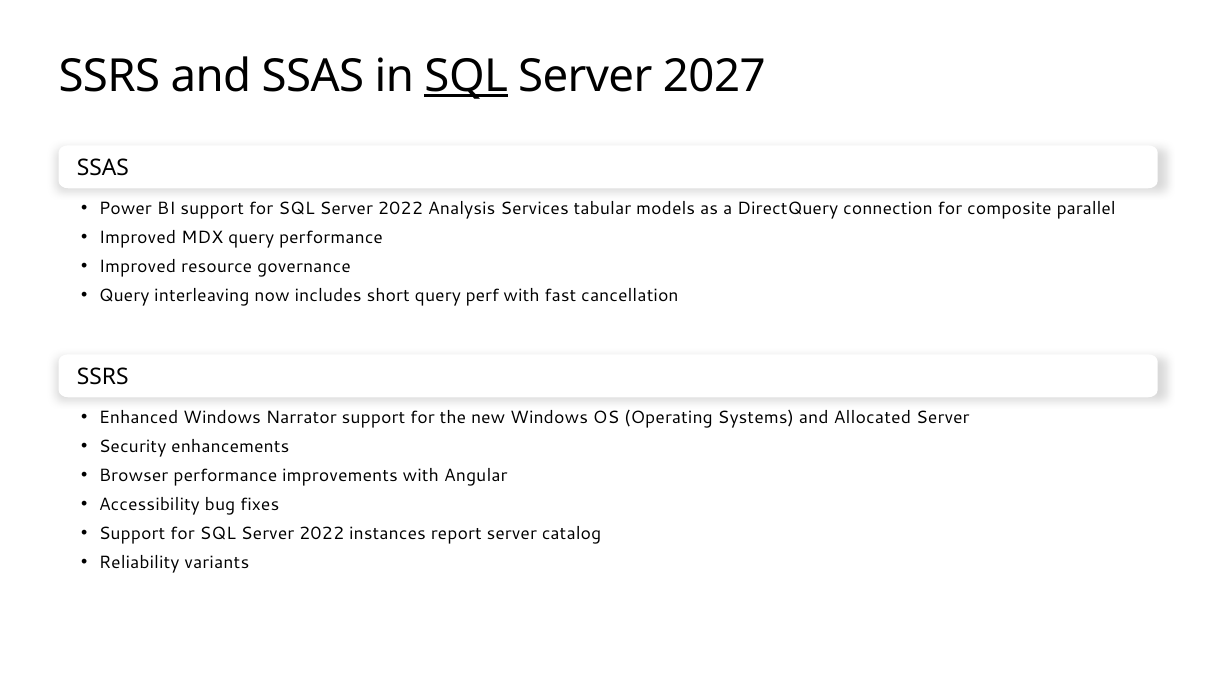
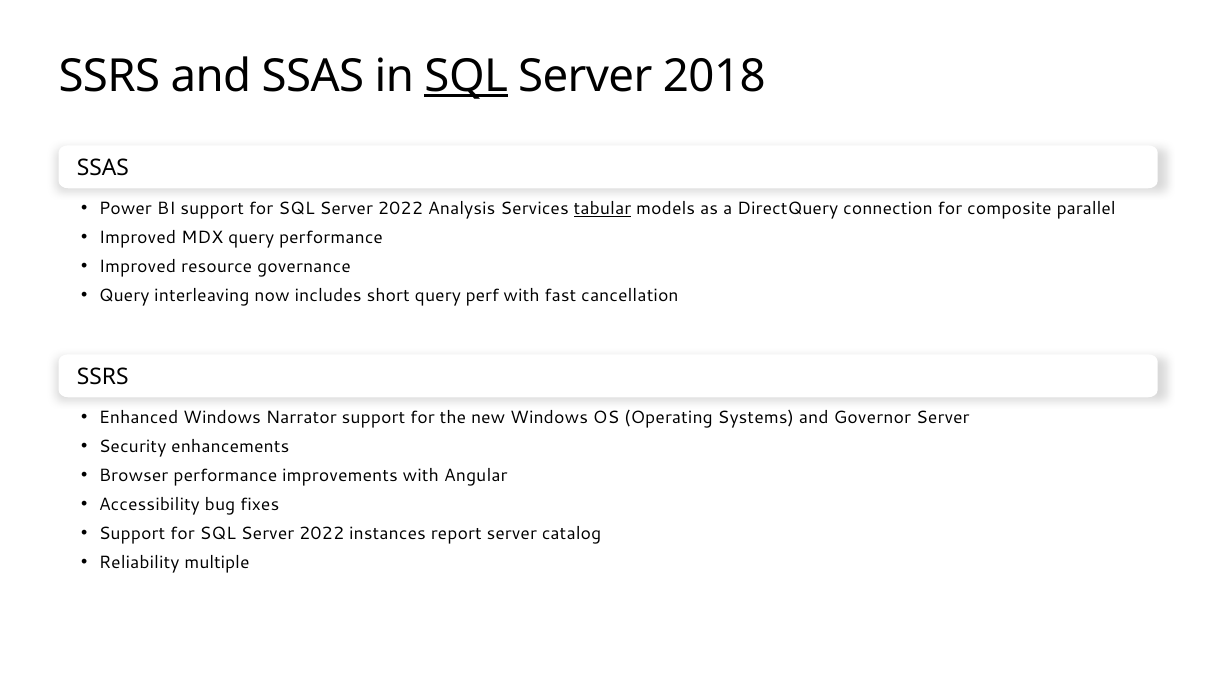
2027: 2027 -> 2018 (714, 76)
tabular underline: none -> present (603, 209)
Allocated: Allocated -> Governor (872, 418)
variants: variants -> multiple (217, 563)
